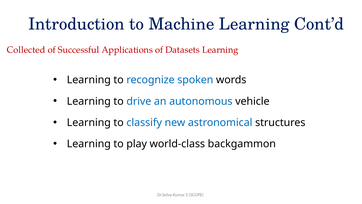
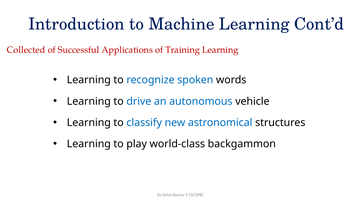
Datasets: Datasets -> Training (183, 50)
